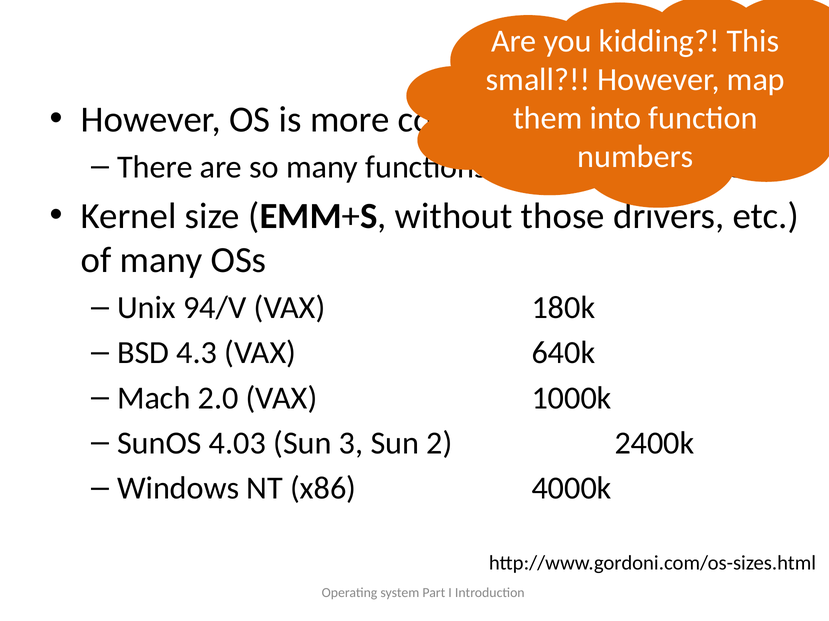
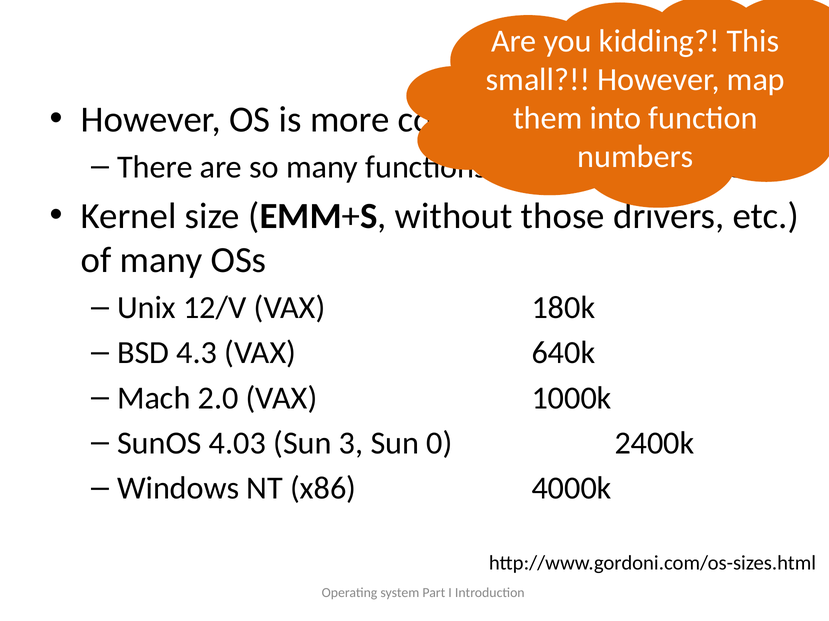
94/V: 94/V -> 12/V (215, 308)
2: 2 -> 0 (439, 444)
